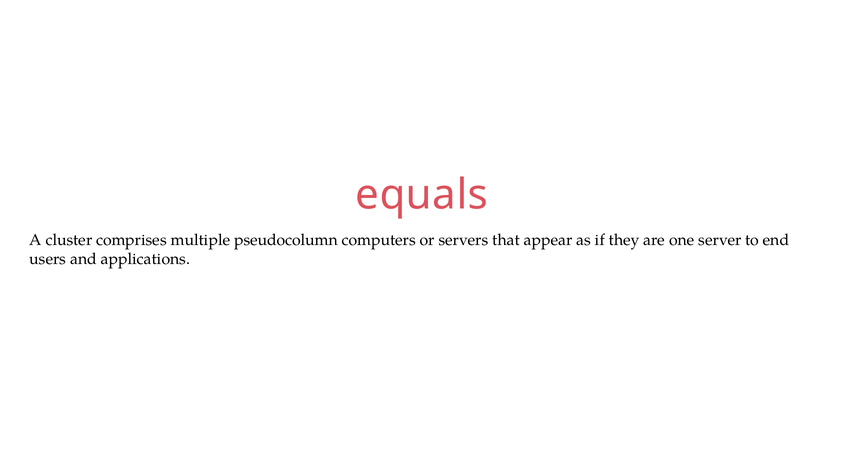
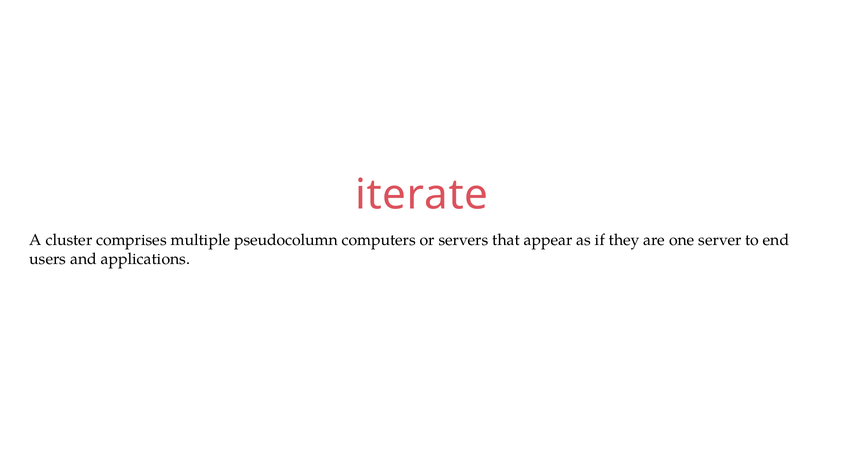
equals: equals -> iterate (422, 195)
